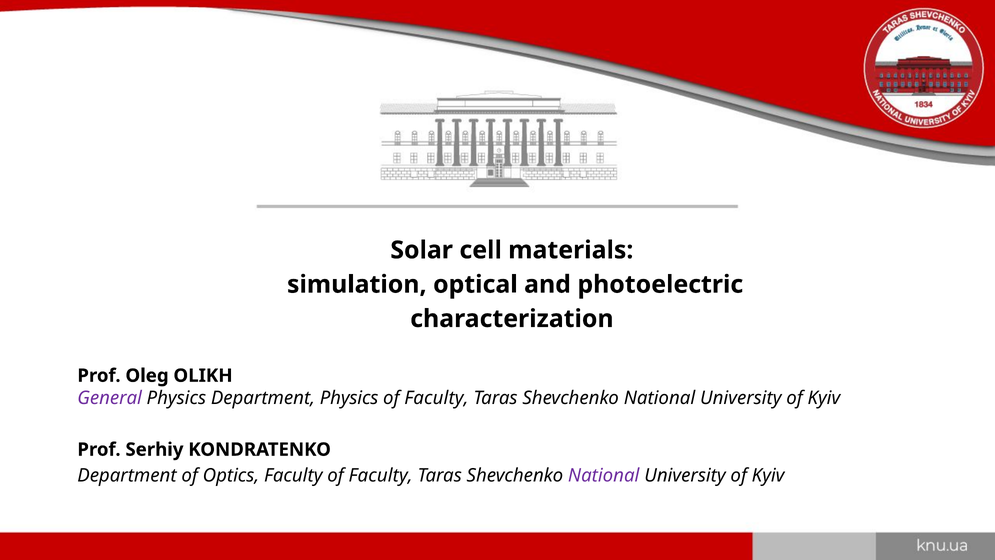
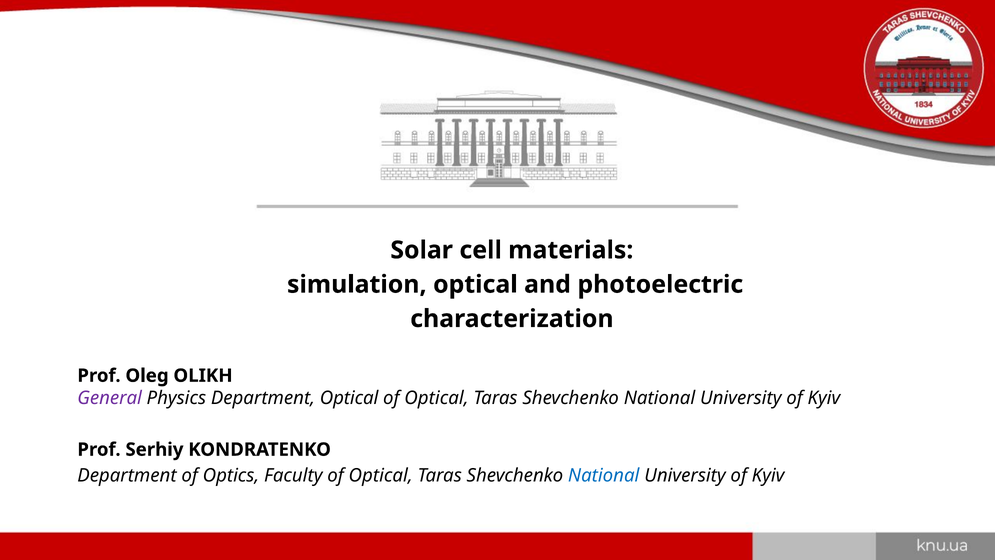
Department Physics: Physics -> Optical (349, 398)
Faculty: Faculty -> Optical (436, 398)
Faculty of Faculty: Faculty -> Optical (381, 475)
National colour: purple -> blue (604, 475)
